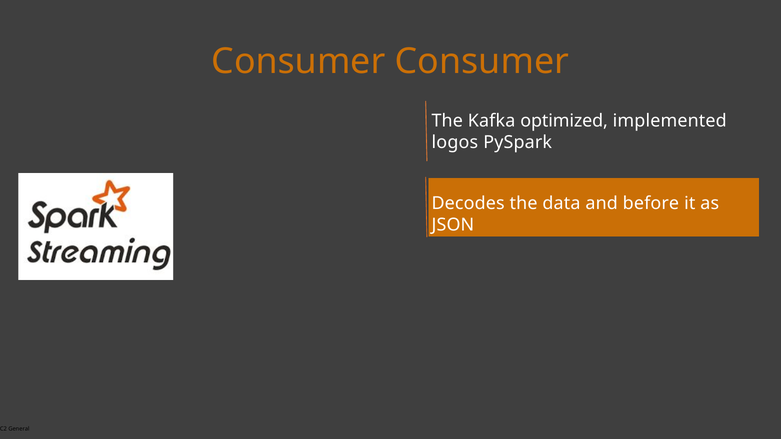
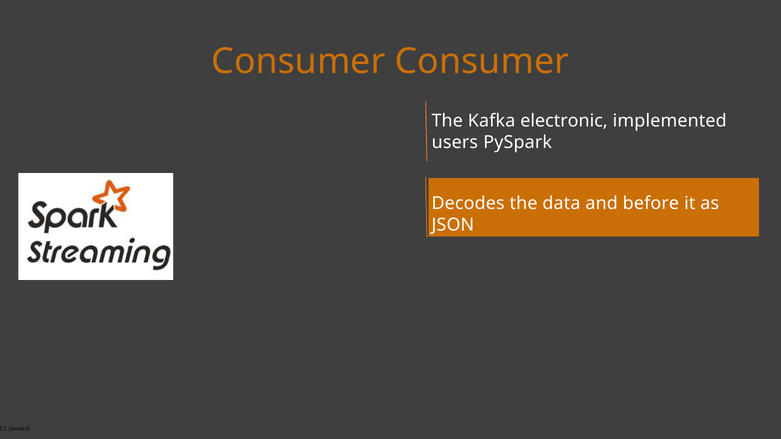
optimized: optimized -> electronic (564, 121)
logos: logos -> users (455, 142)
